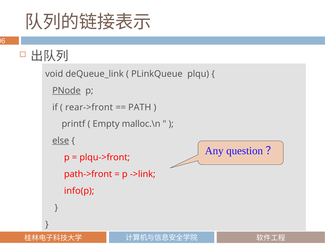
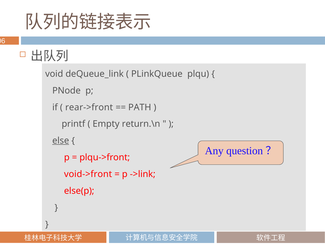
PNode underline: present -> none (66, 90)
malloc.\n: malloc.\n -> return.\n (141, 124)
path->front: path->front -> void->front (88, 174)
info(p: info(p -> else(p (79, 191)
